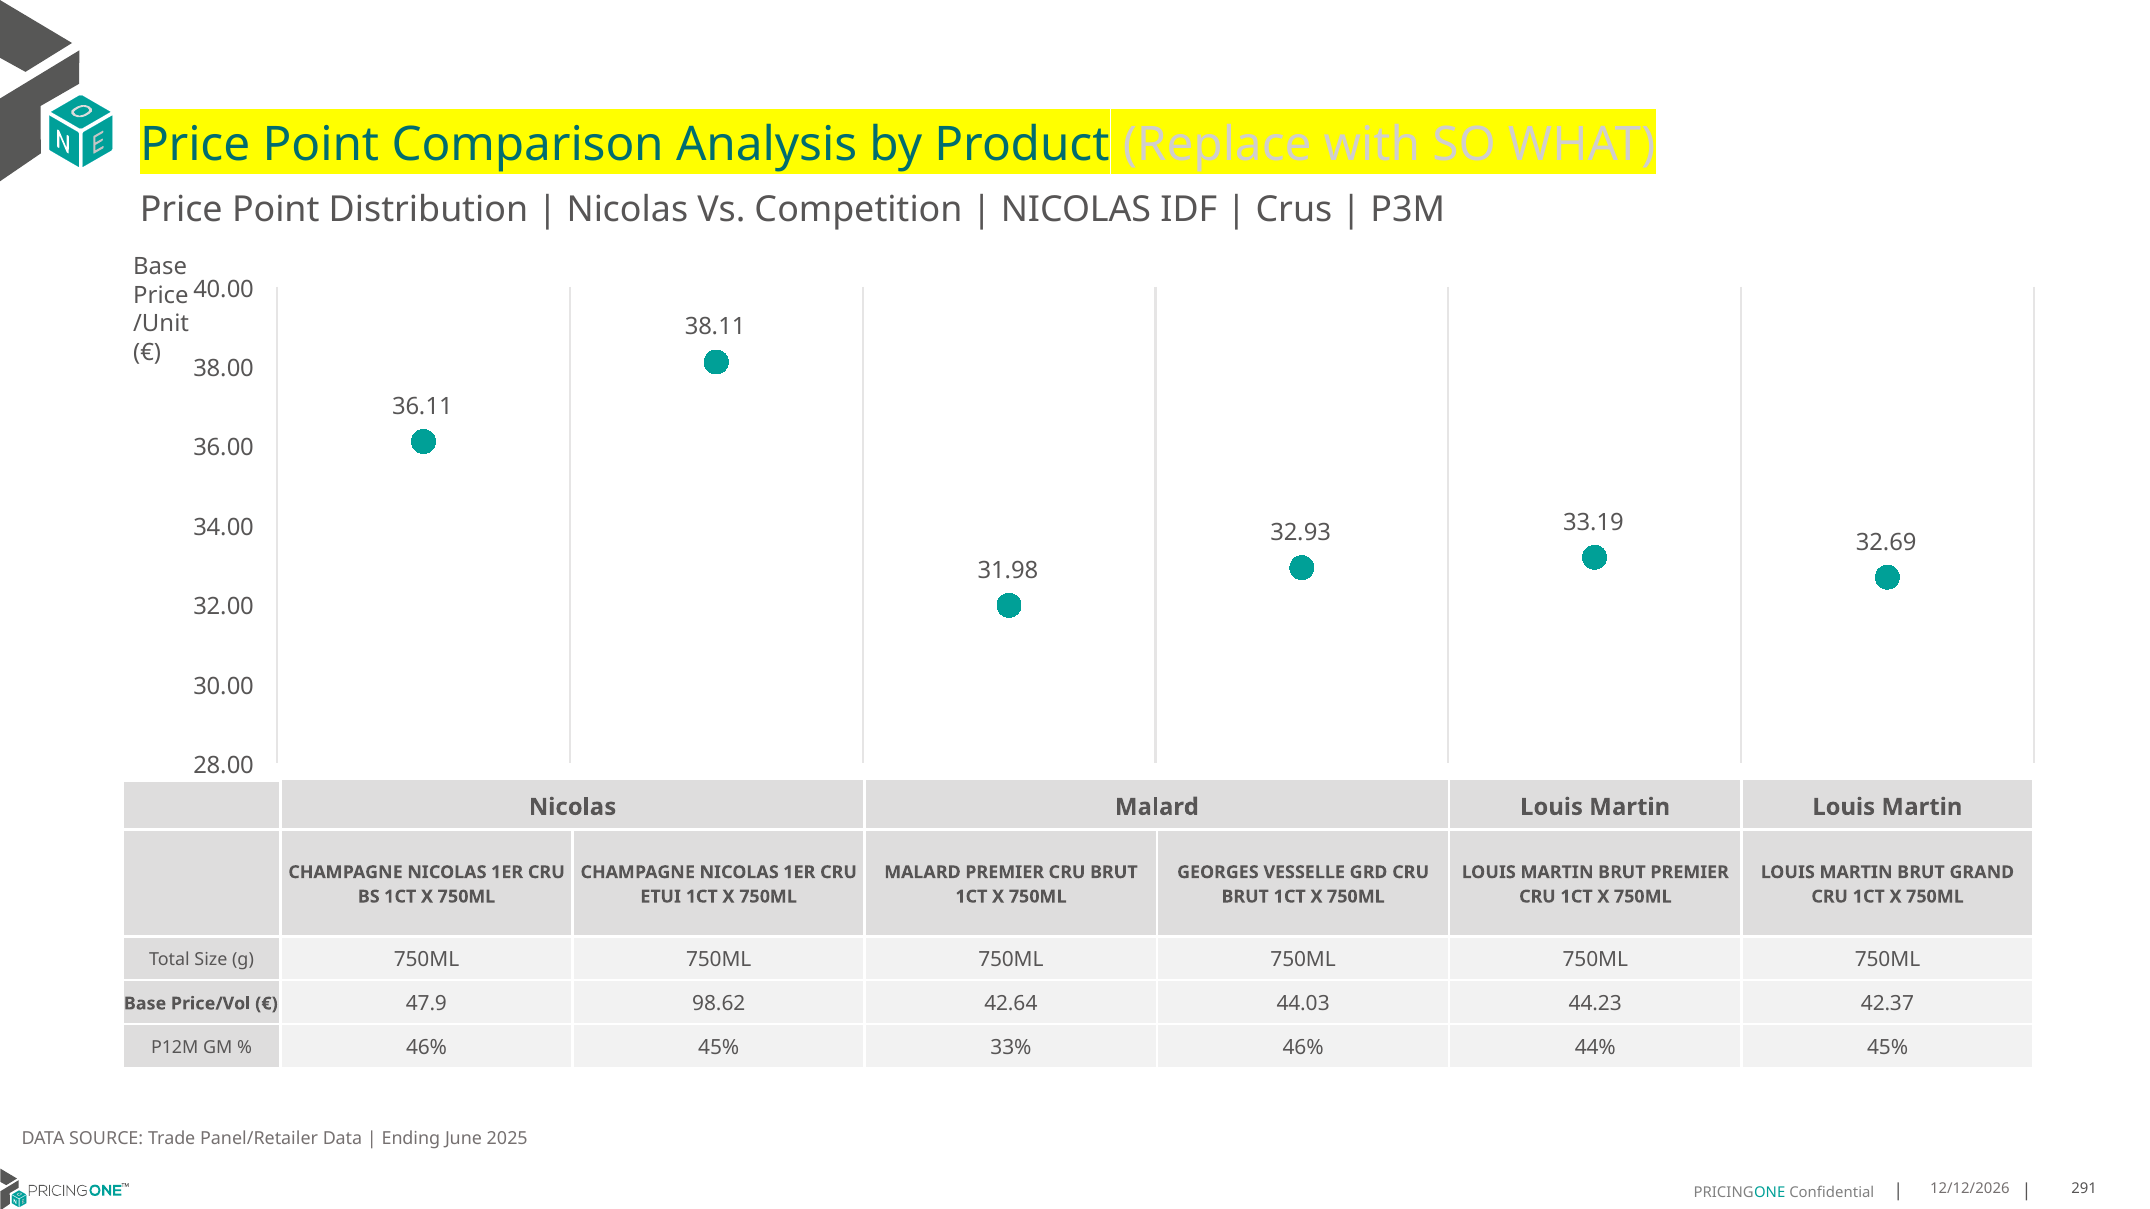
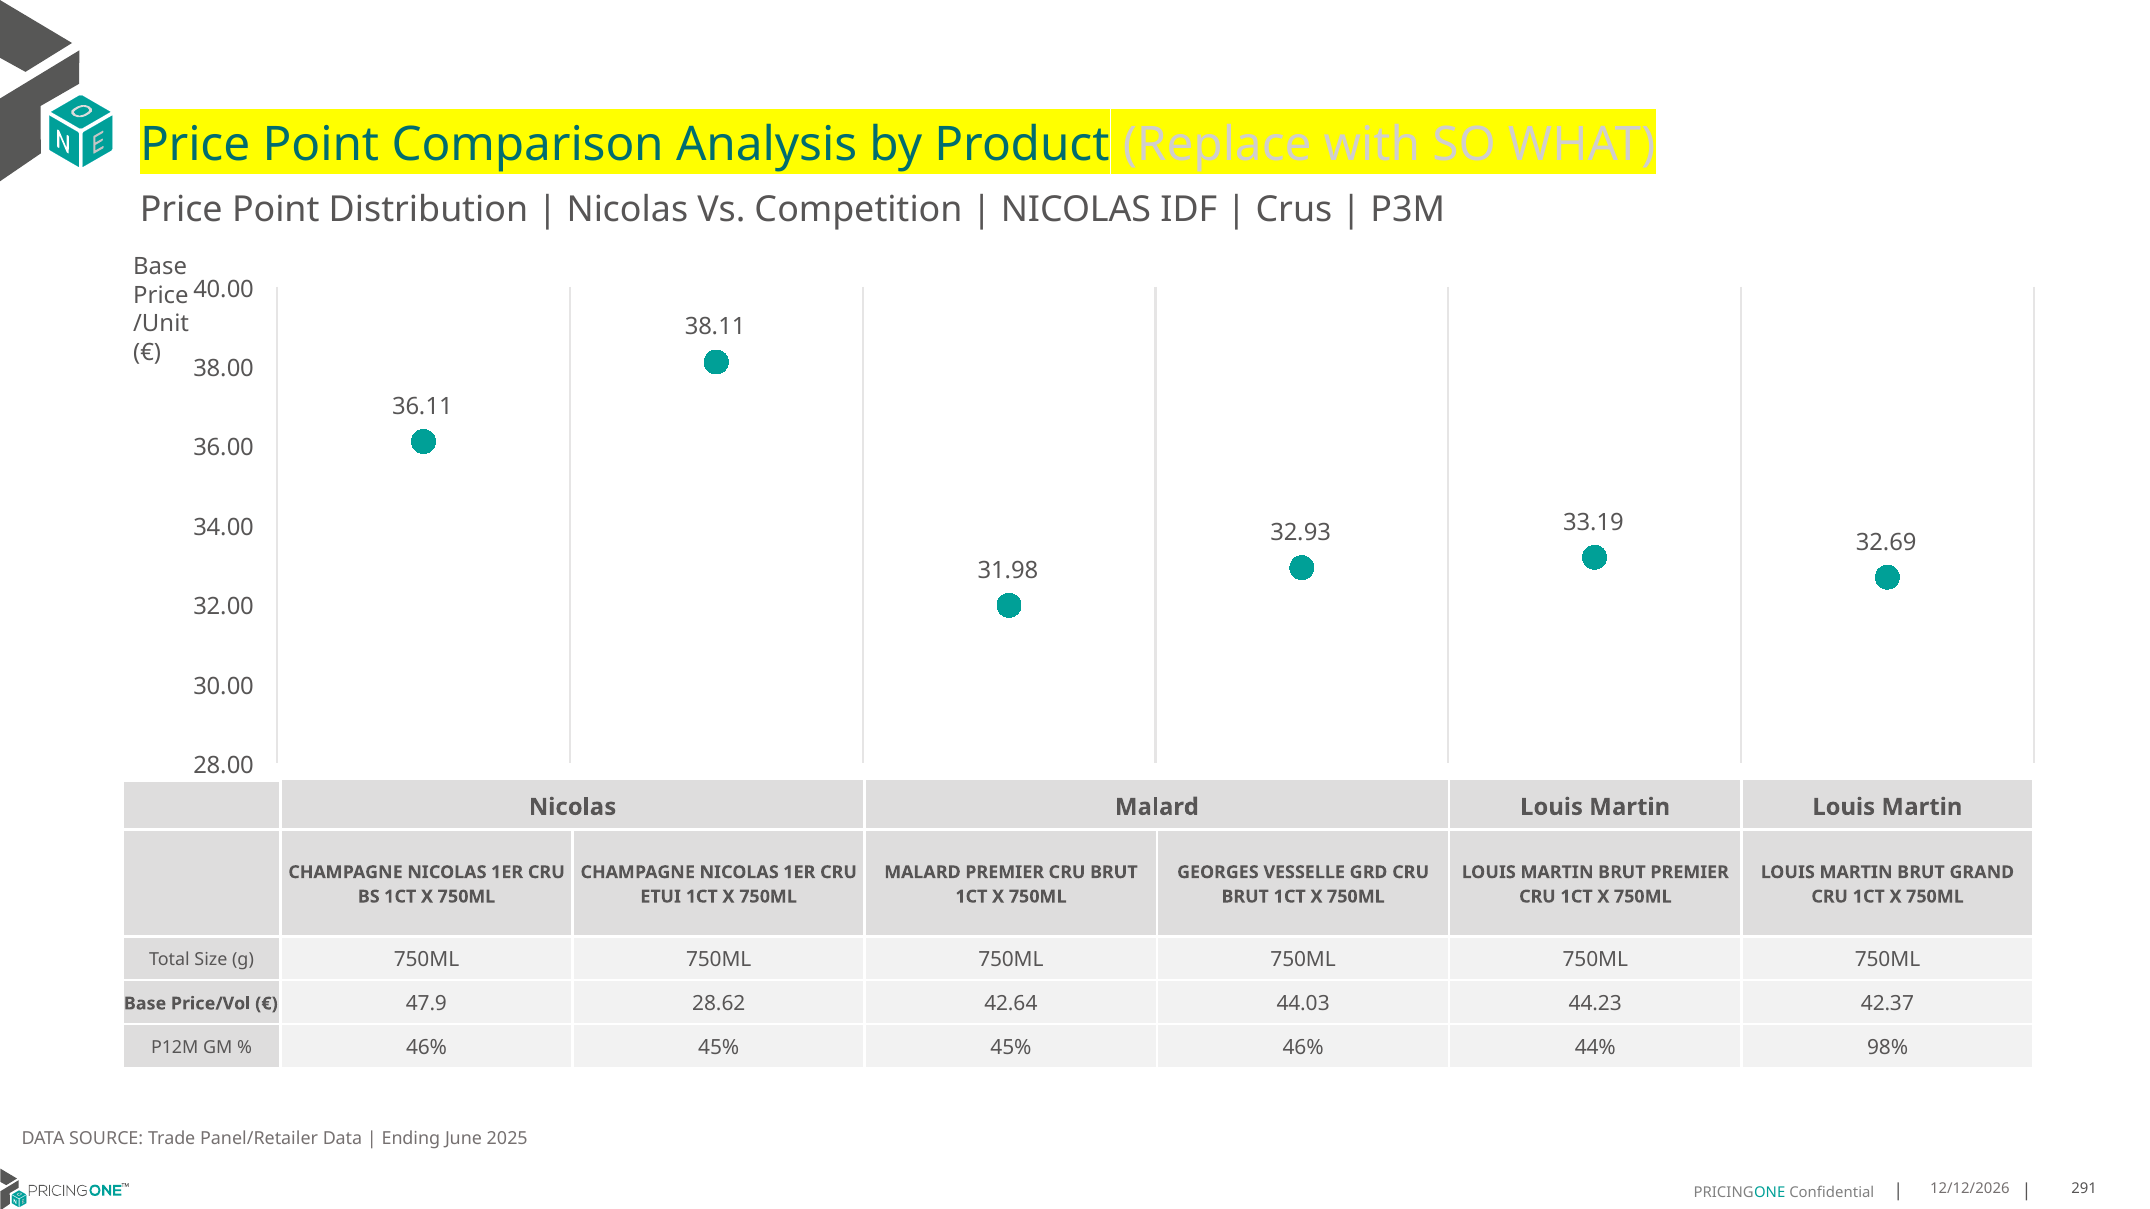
98.62: 98.62 -> 28.62 (719, 1004)
45% 33%: 33% -> 45% (1011, 1048)
44% 45%: 45% -> 98% (1888, 1048)
